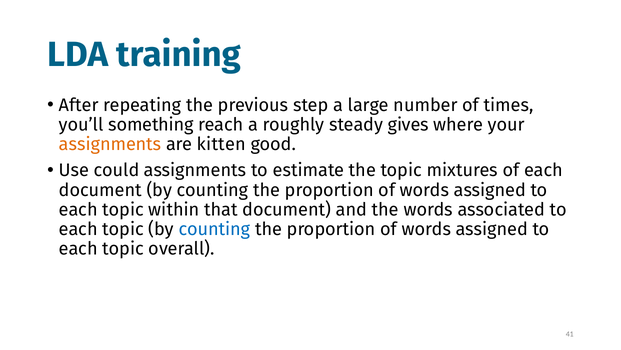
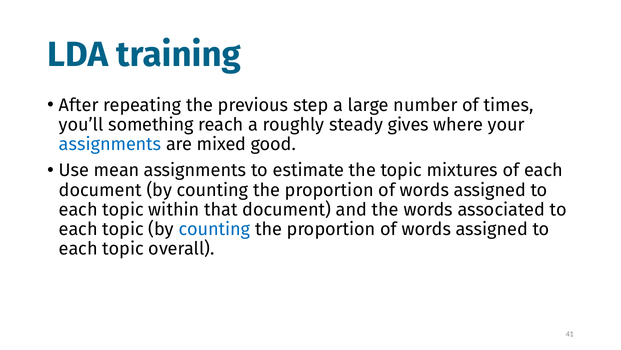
assignments colour: orange -> blue (110, 144)
kitten: kitten -> mixed (222, 144)
could: could -> mean (117, 170)
